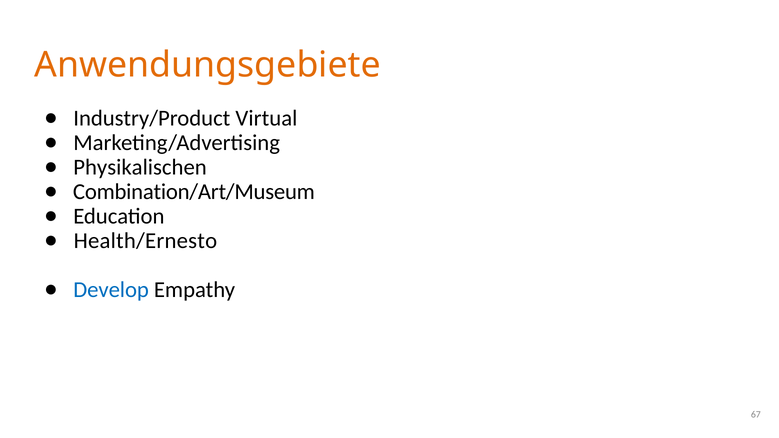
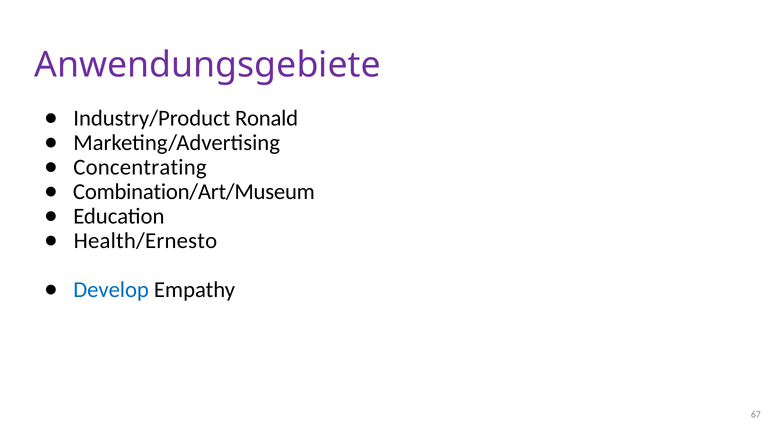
Anwendungsgebiete colour: orange -> purple (208, 65)
Virtual: Virtual -> Ronald (267, 118)
Physikalischen: Physikalischen -> Concentrating (140, 167)
